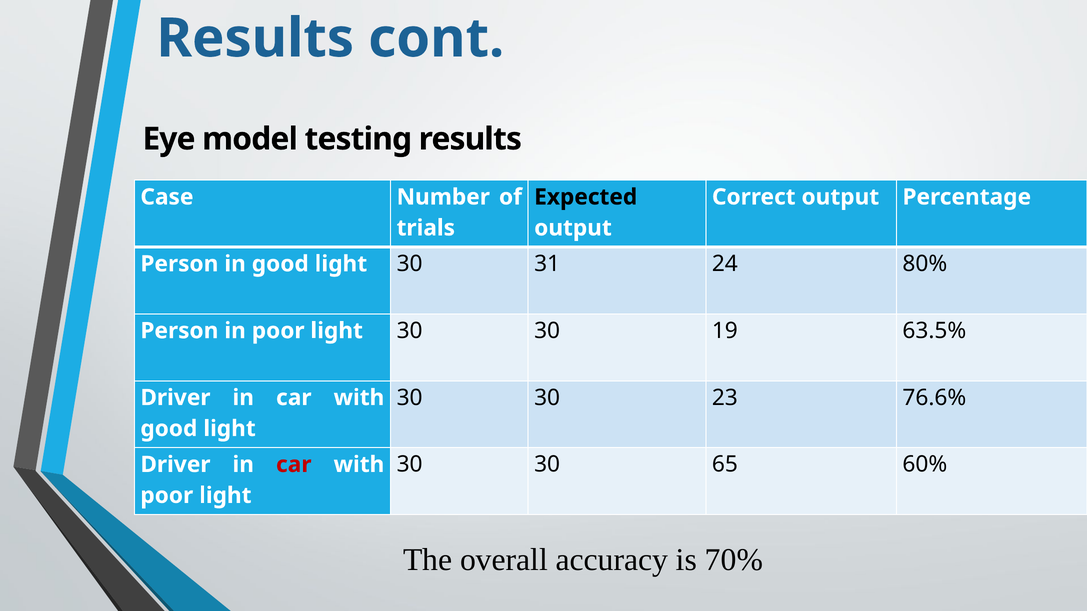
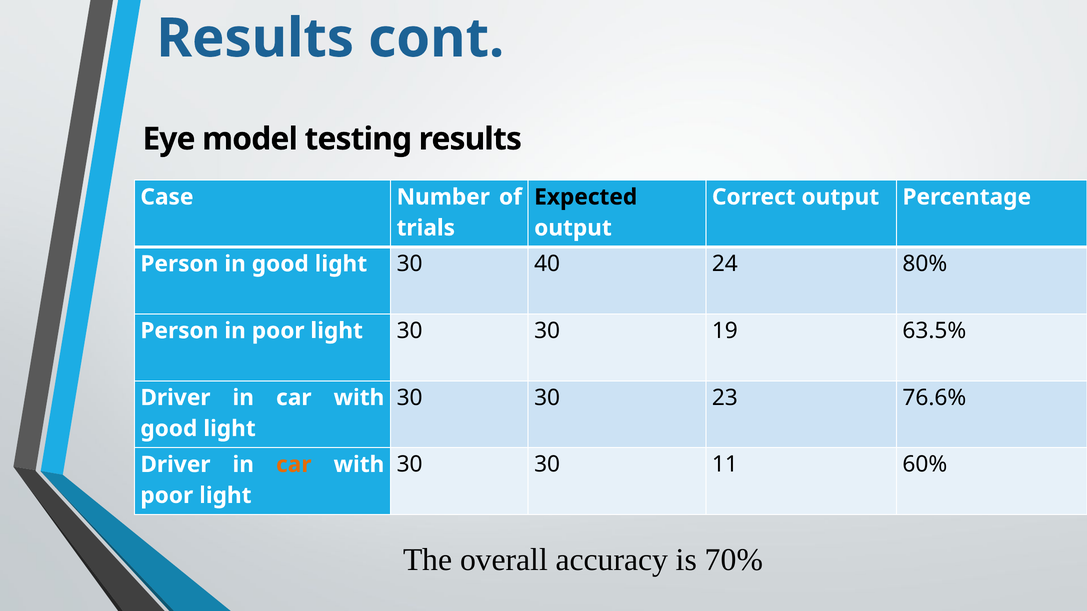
31: 31 -> 40 (547, 264)
65: 65 -> 11 (725, 465)
car colour: red -> orange (294, 465)
